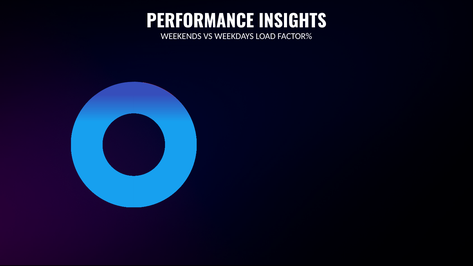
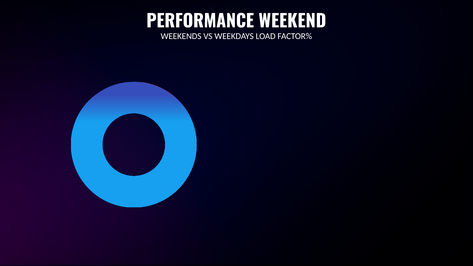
INSIGHTS: INSIGHTS -> WEEKEND (292, 22)
